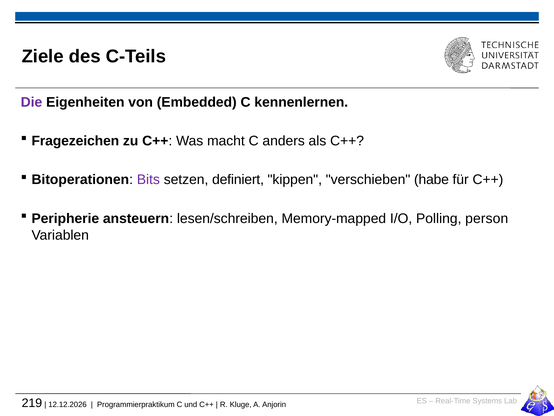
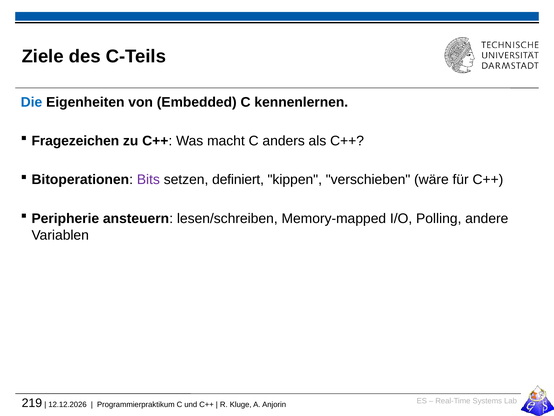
Die colour: purple -> blue (32, 102)
habe: habe -> wäre (431, 180)
person: person -> andere (487, 218)
